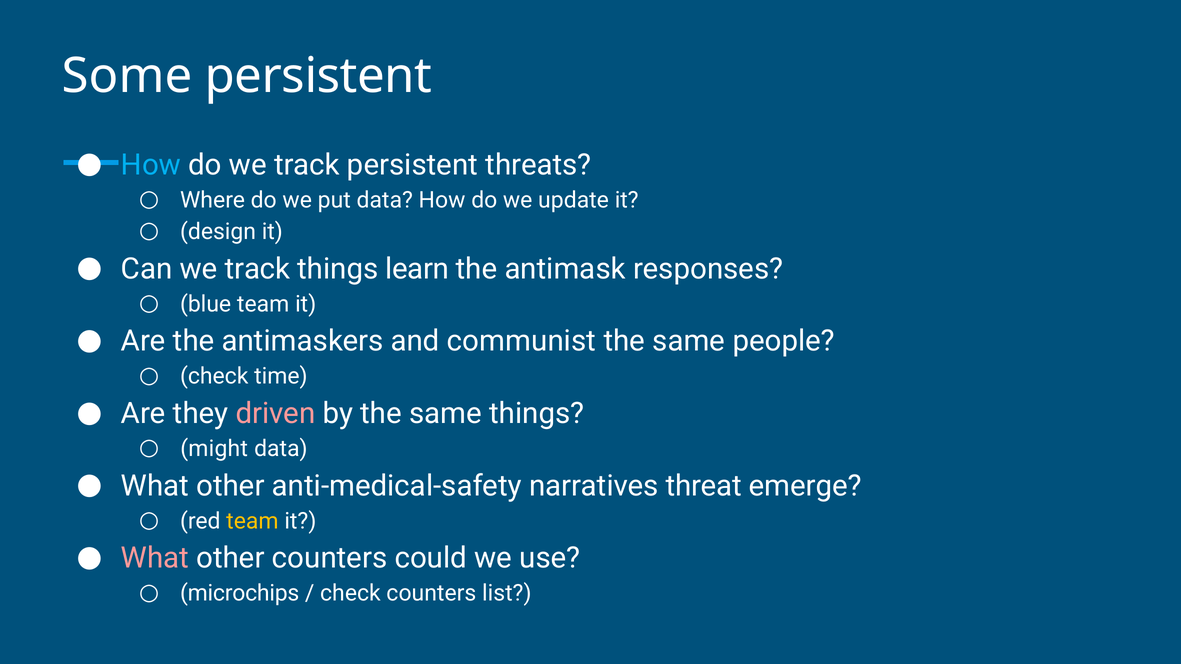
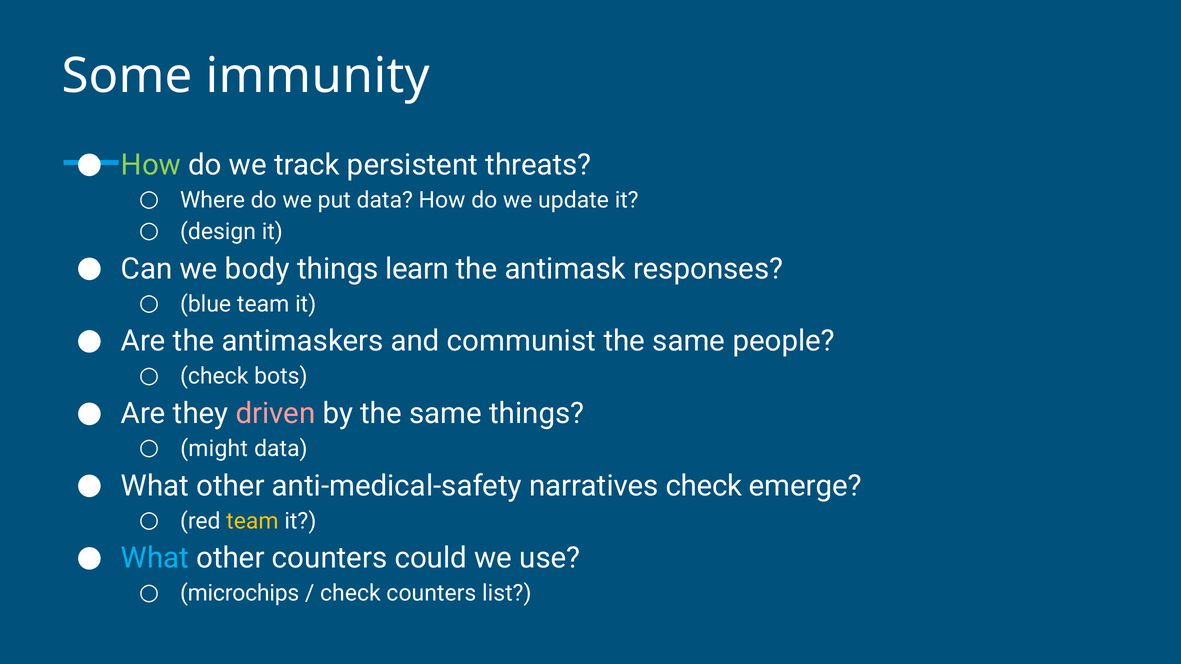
Some persistent: persistent -> immunity (318, 76)
How colour: light blue -> light green (151, 165)
Can we track: track -> body (257, 269)
time: time -> bots (281, 376)
narratives threat: threat -> check (704, 486)
What colour: pink -> light blue (155, 559)
